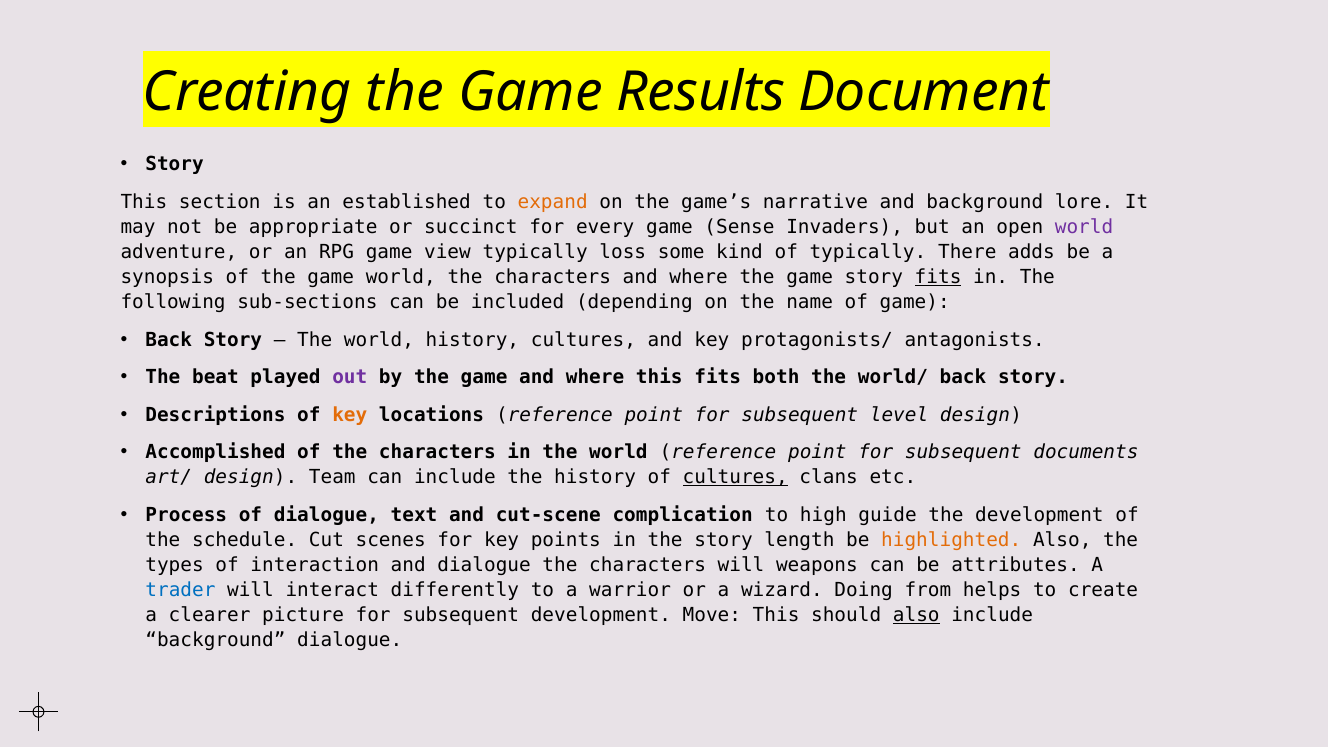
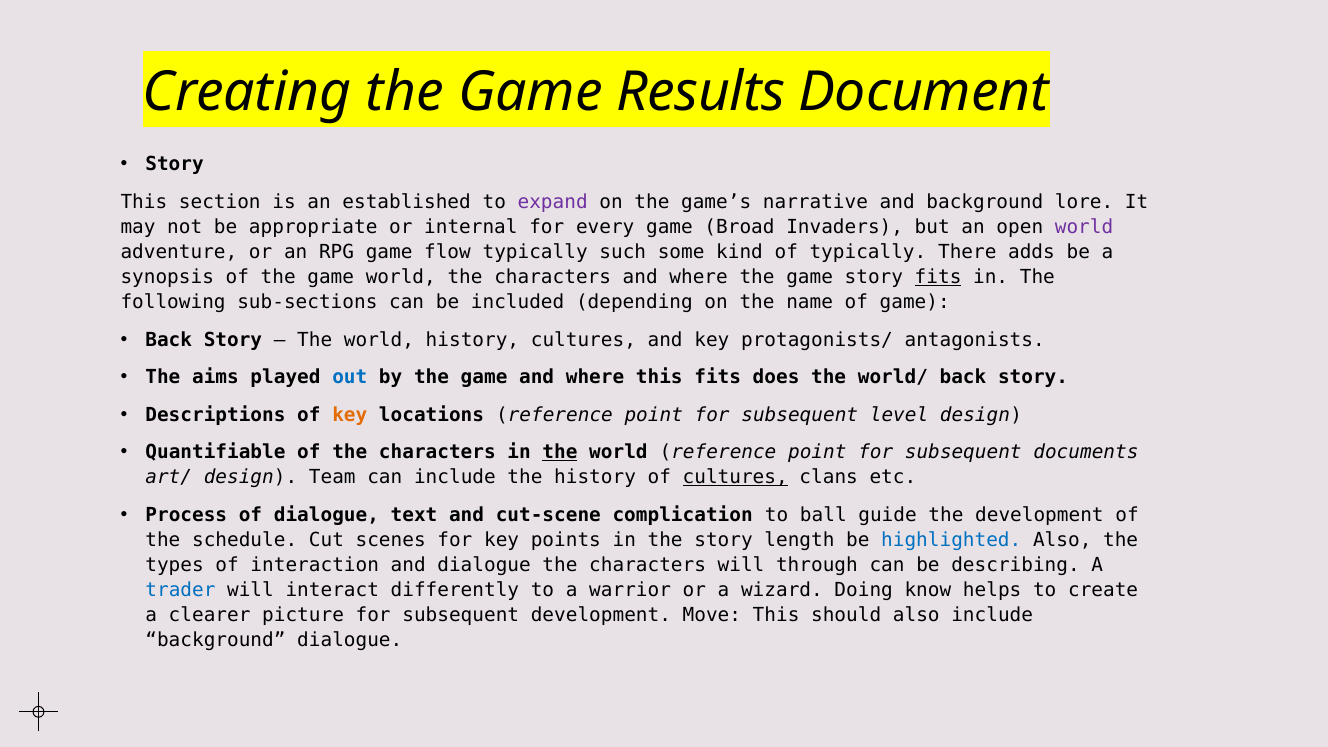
expand colour: orange -> purple (553, 202)
succinct: succinct -> internal (471, 227)
Sense: Sense -> Broad (739, 227)
view: view -> flow (447, 252)
loss: loss -> such (623, 252)
beat: beat -> aims (215, 377)
out colour: purple -> blue (350, 377)
both: both -> does (776, 377)
Accomplished: Accomplished -> Quantifiable (215, 452)
the underline: none -> present (560, 452)
high: high -> ball (823, 515)
highlighted colour: orange -> blue (951, 540)
weapons: weapons -> through (817, 565)
attributes: attributes -> describing (1016, 565)
from: from -> know (928, 590)
also underline: present -> none (916, 615)
